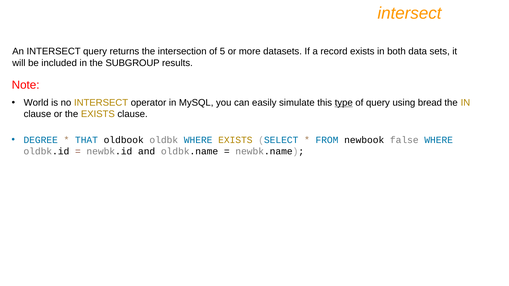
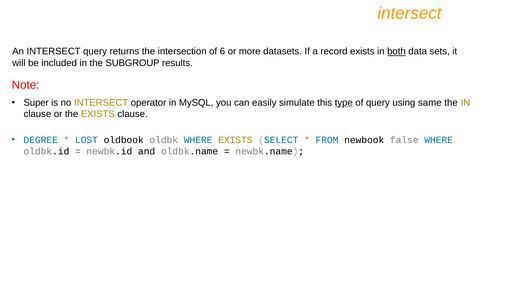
5: 5 -> 6 (222, 52)
both underline: none -> present (396, 52)
World: World -> Super (36, 103)
bread: bread -> same (430, 103)
THAT: THAT -> LOST (86, 140)
